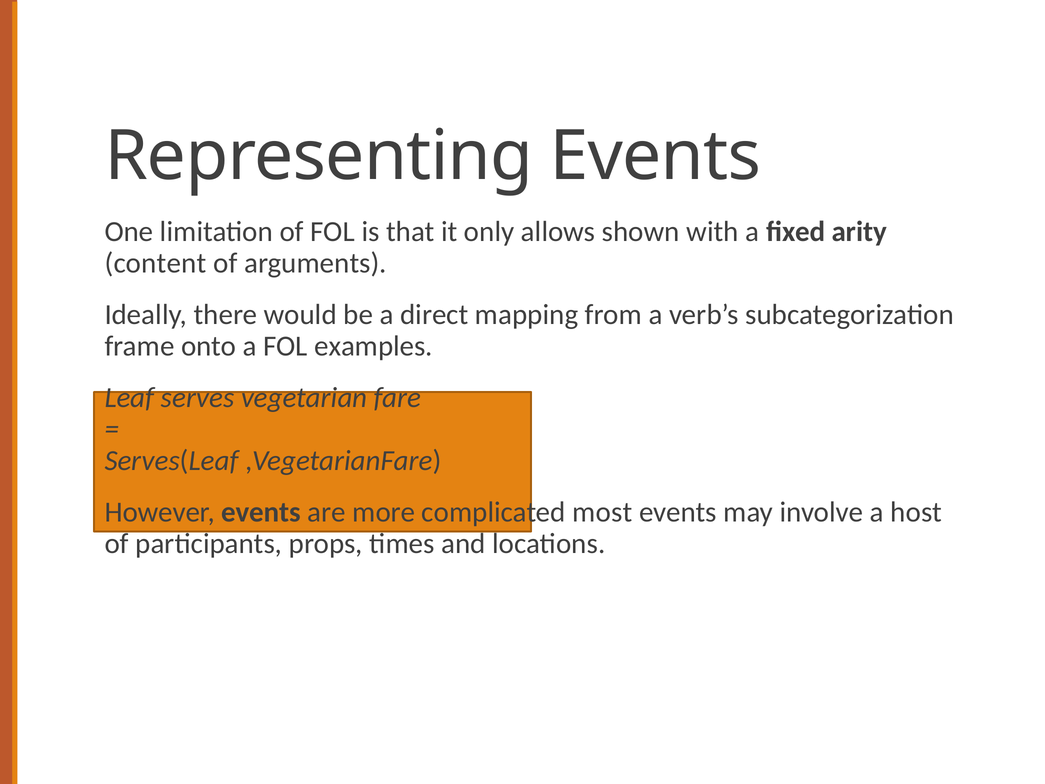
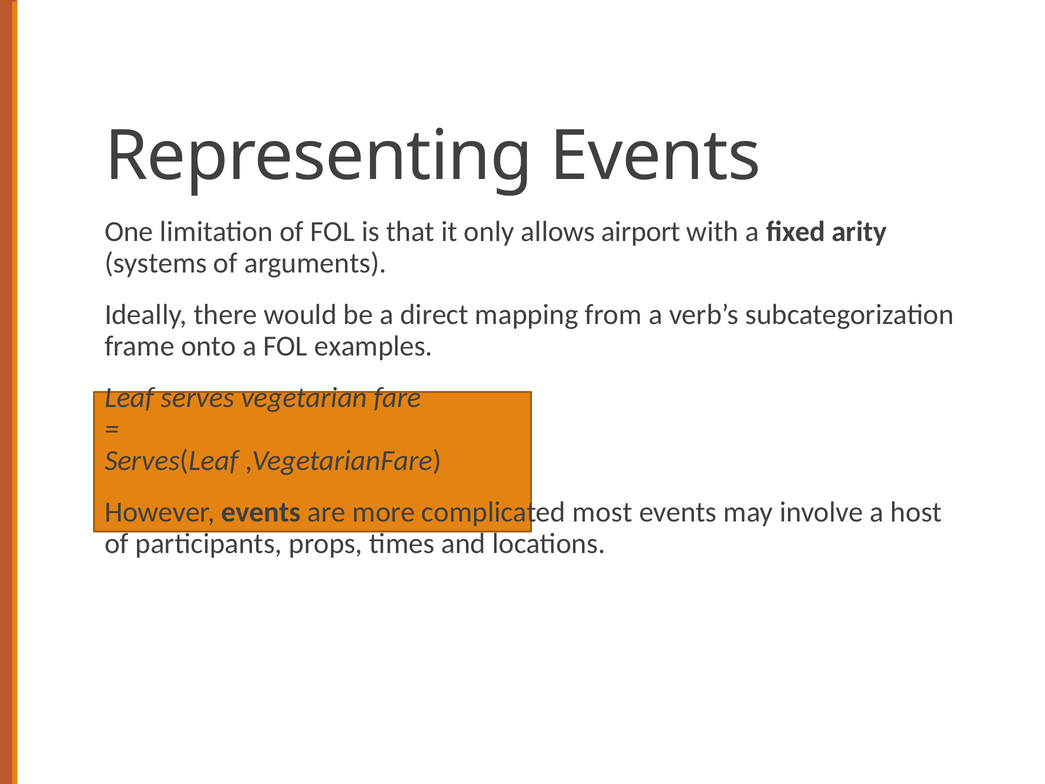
shown: shown -> airport (641, 232)
content: content -> systems (156, 263)
